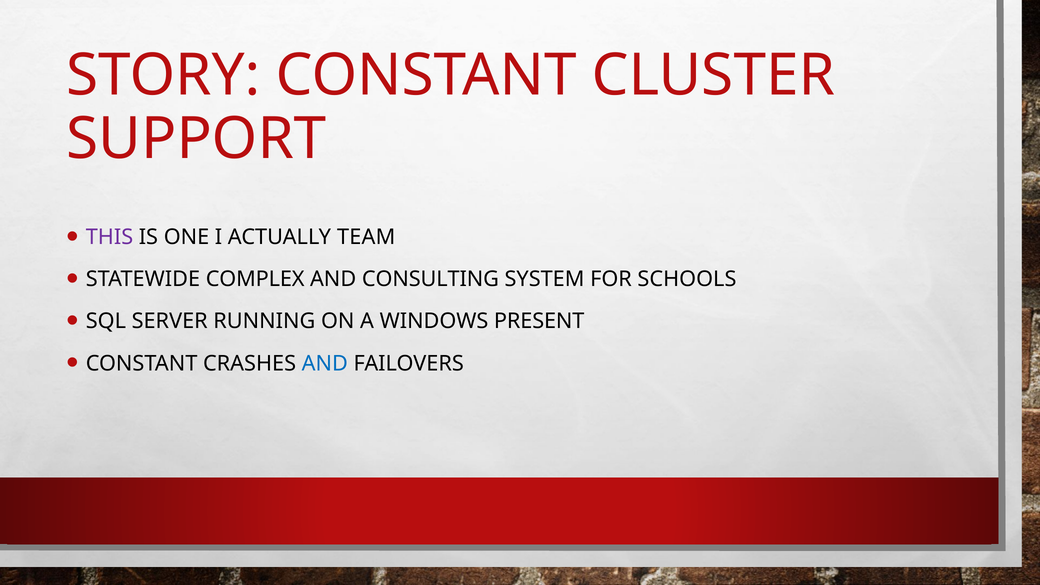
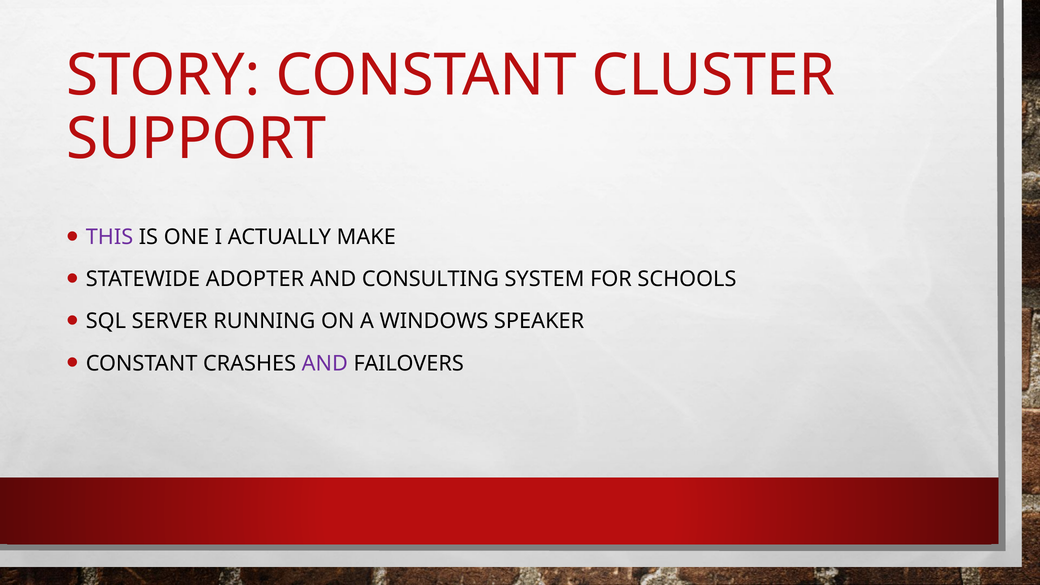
TEAM: TEAM -> MAKE (366, 237)
COMPLEX: COMPLEX -> ADOPTER (255, 279)
PRESENT: PRESENT -> SPEAKER (539, 321)
AND colour: blue -> purple (325, 363)
